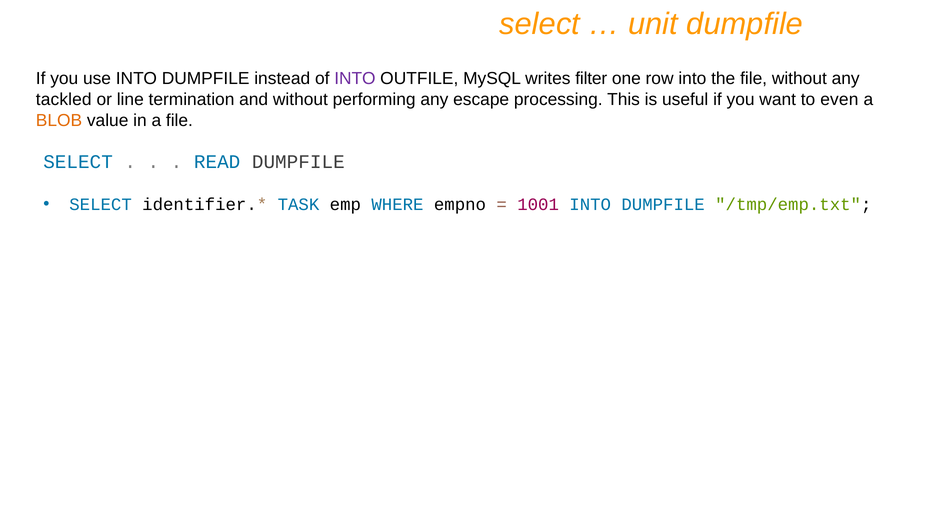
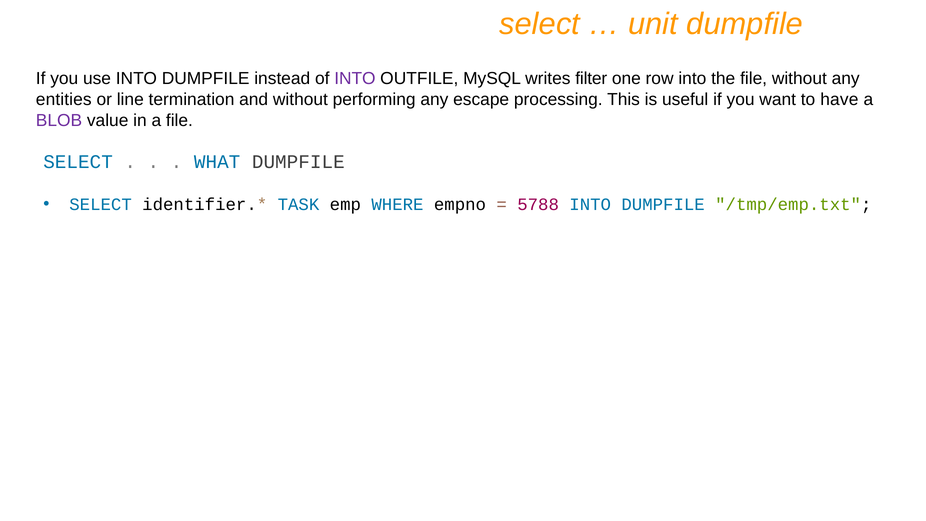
tackled: tackled -> entities (64, 100)
even: even -> have (839, 100)
BLOB colour: orange -> purple (59, 120)
READ: READ -> WHAT (217, 162)
1001: 1001 -> 5788 (538, 204)
